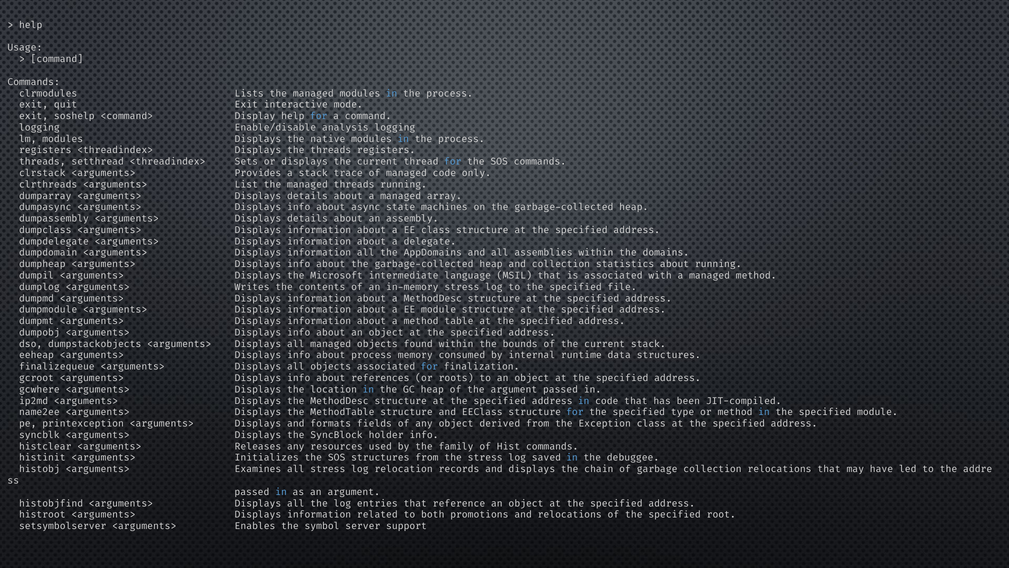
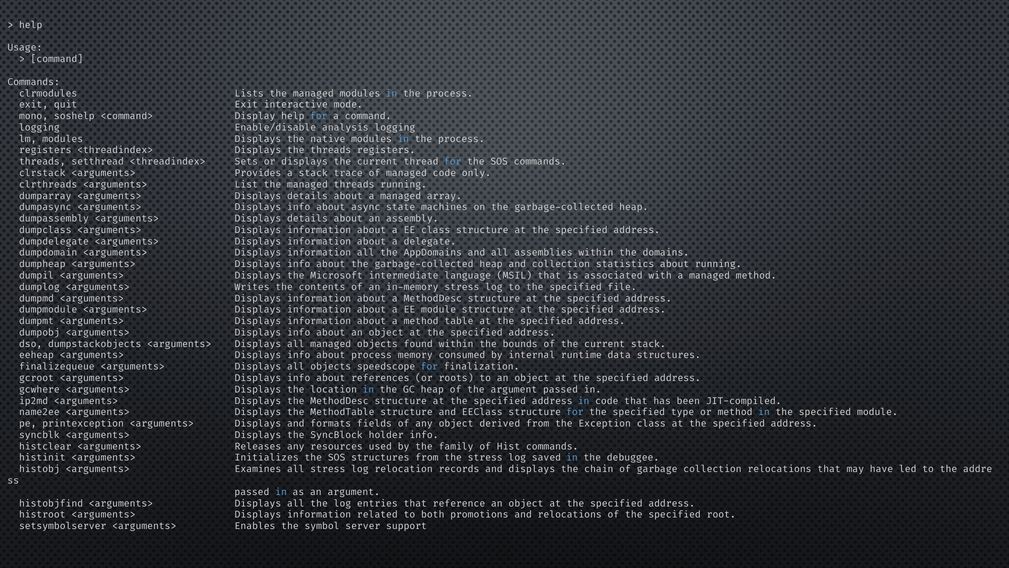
exit: exit -> mono (34, 116)
objects associated: associated -> speedscope (386, 366)
